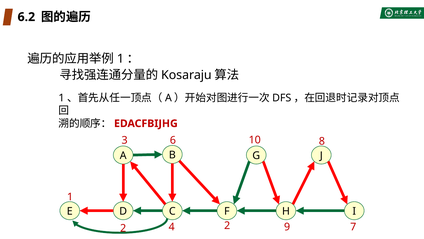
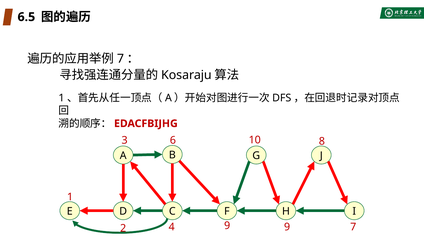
6.2: 6.2 -> 6.5 (26, 17)
1: 1 -> 7 (121, 58)
4 2: 2 -> 9 (227, 225)
